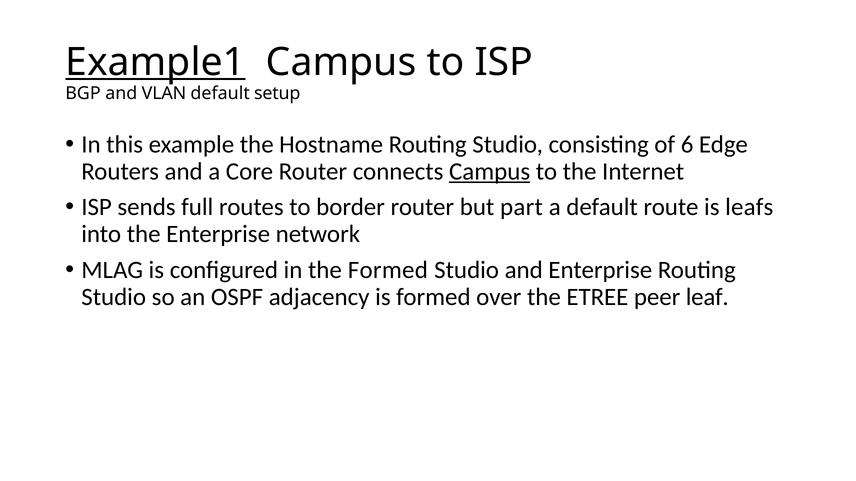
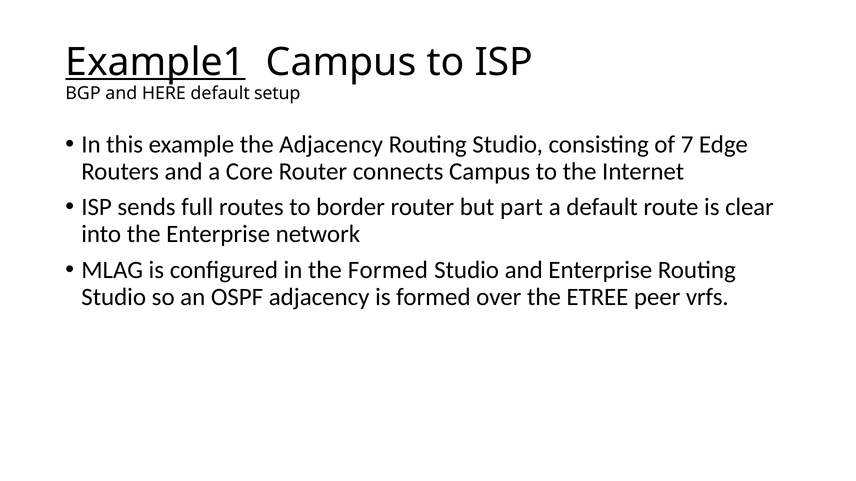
VLAN: VLAN -> HERE (164, 93)
the Hostname: Hostname -> Adjacency (331, 145)
6: 6 -> 7 (687, 145)
Campus underline: present -> none (490, 172)
leafs: leafs -> clear (749, 207)
leaf: leaf -> vrfs (707, 297)
